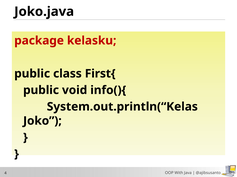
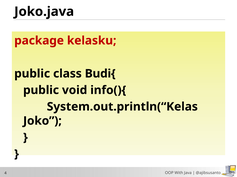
First{: First{ -> Budi{ (100, 74)
